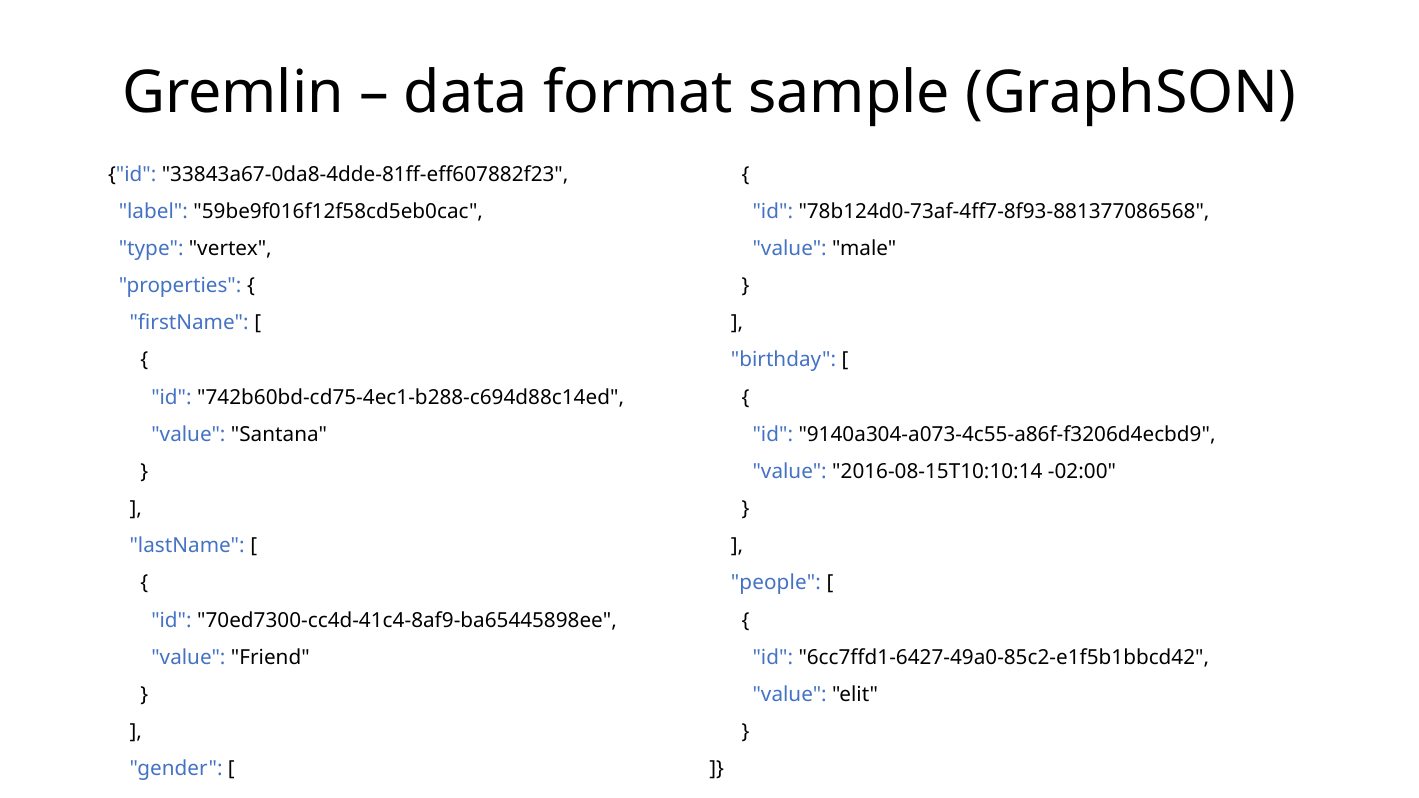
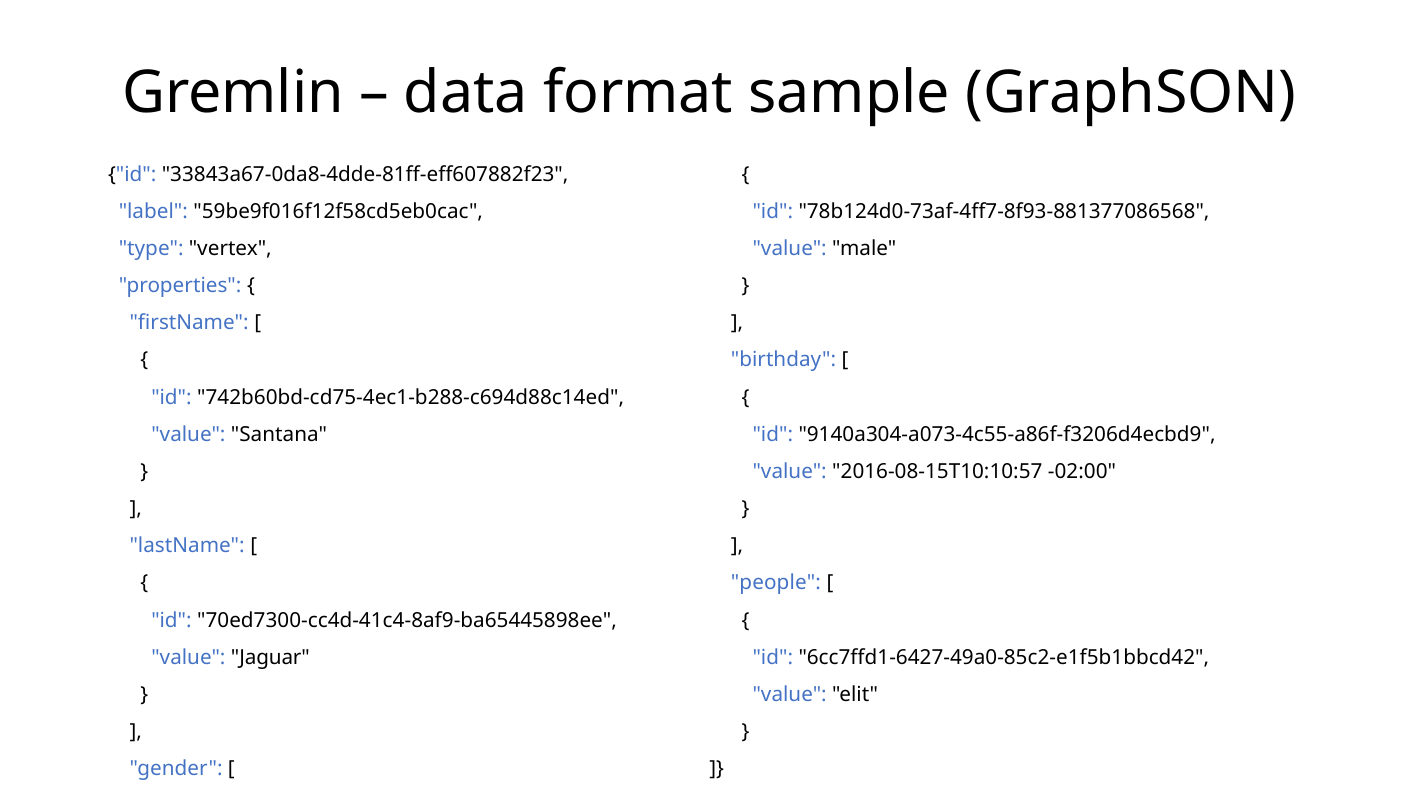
2016-08-15T10:10:14: 2016-08-15T10:10:14 -> 2016-08-15T10:10:57 (937, 472)
Friend: Friend -> Jaguar (270, 657)
